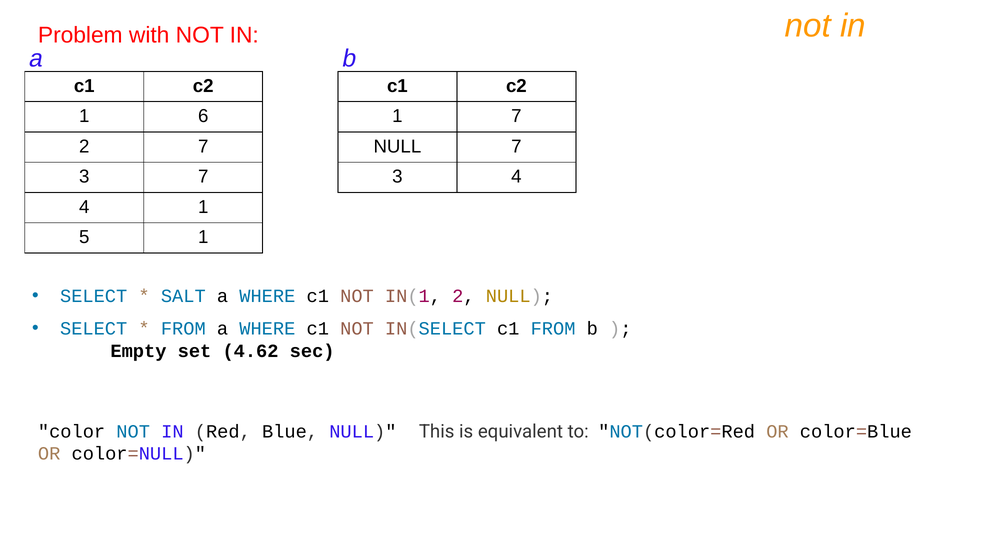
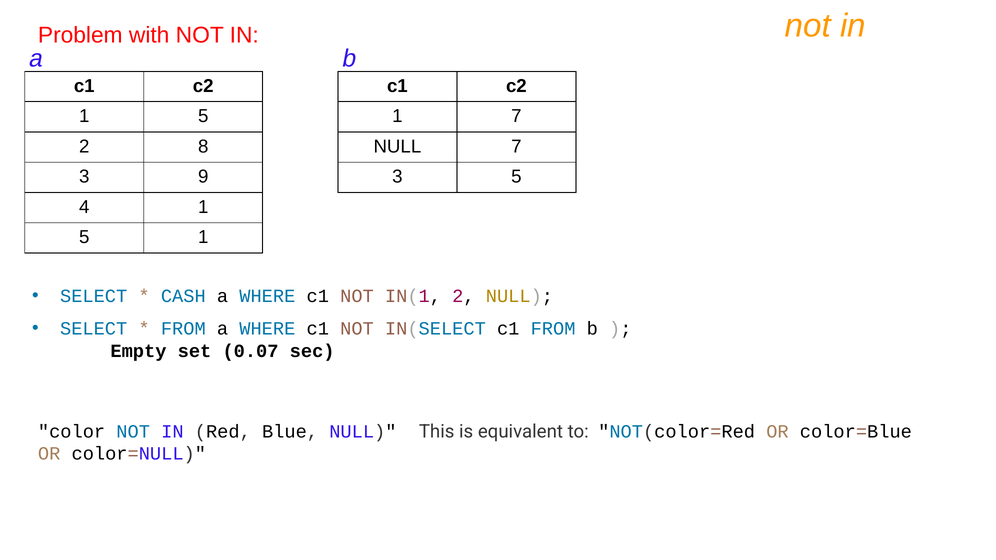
6: 6 -> 5 (203, 116)
2 7: 7 -> 8 (203, 147)
3 7: 7 -> 9 (203, 177)
3 4: 4 -> 5 (516, 177)
SALT: SALT -> CASH (183, 296)
4.62: 4.62 -> 0.07 (251, 351)
